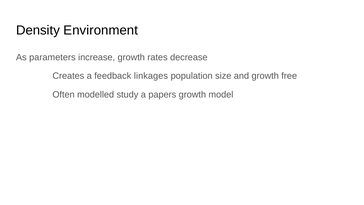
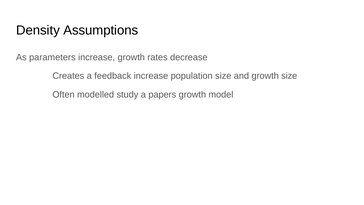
Environment: Environment -> Assumptions (101, 30)
feedback linkages: linkages -> increase (151, 76)
growth free: free -> size (289, 76)
